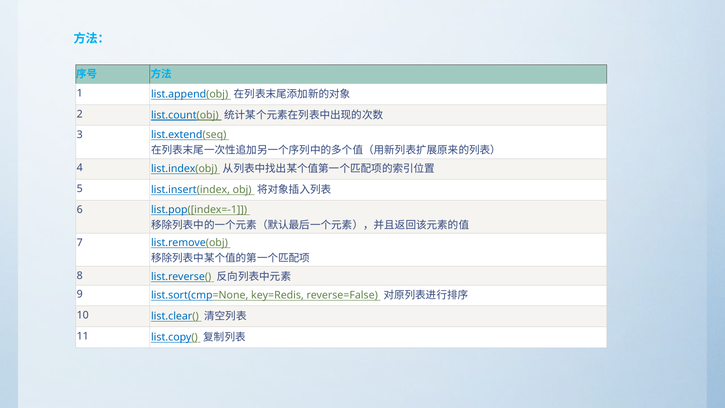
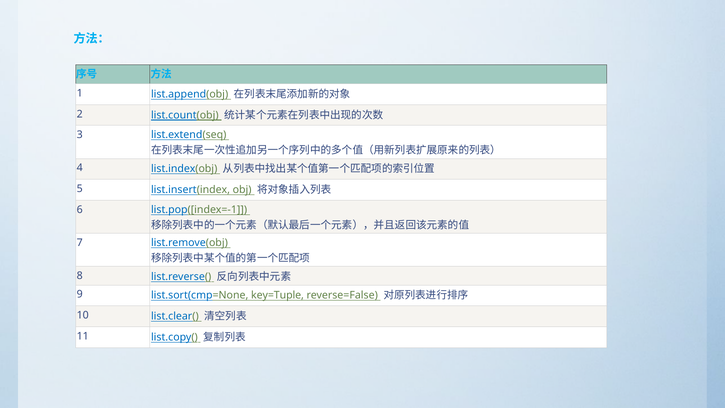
key=Redis: key=Redis -> key=Tuple (278, 295)
